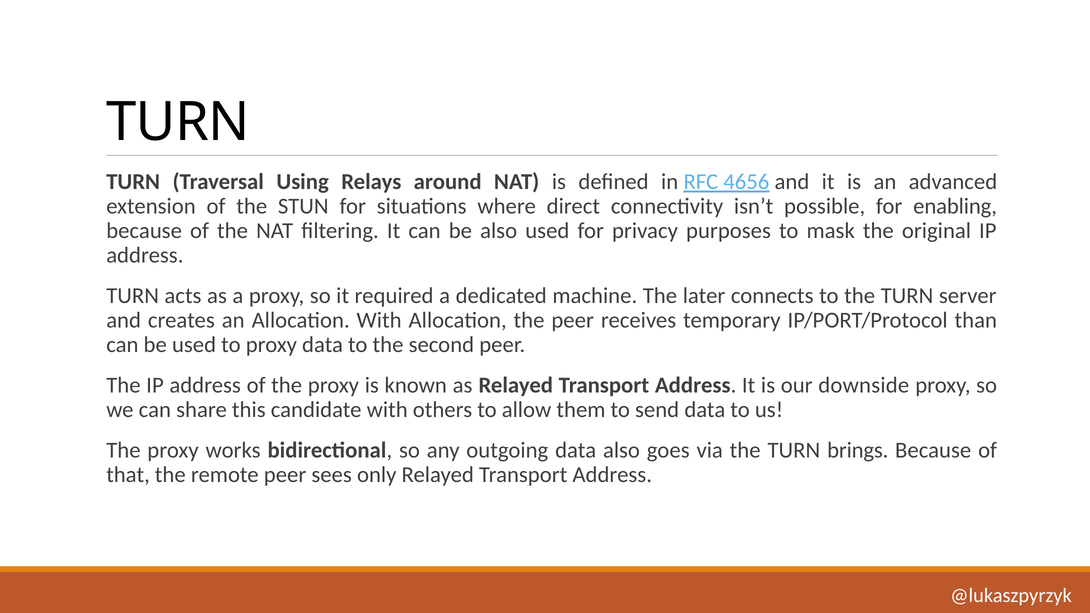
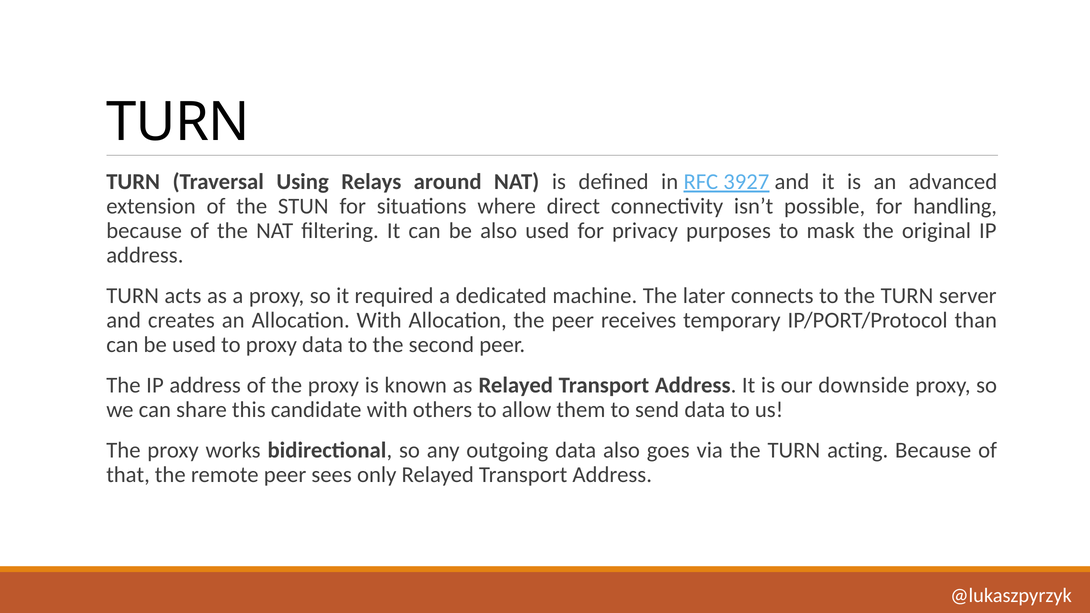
4656: 4656 -> 3927 (746, 182)
enabling: enabling -> handling (955, 206)
brings: brings -> acting (858, 450)
